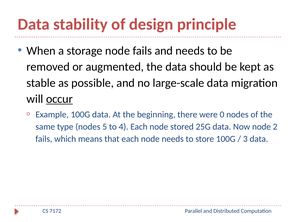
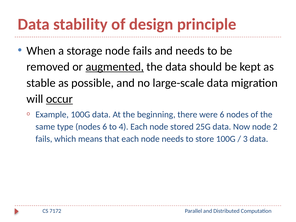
augmented underline: none -> present (115, 67)
were 0: 0 -> 6 (222, 115)
nodes 5: 5 -> 6 (105, 127)
